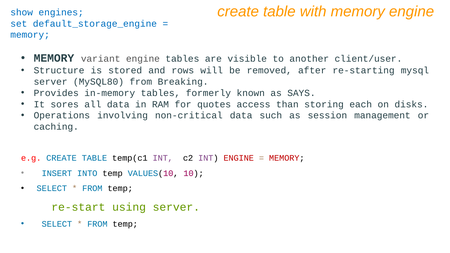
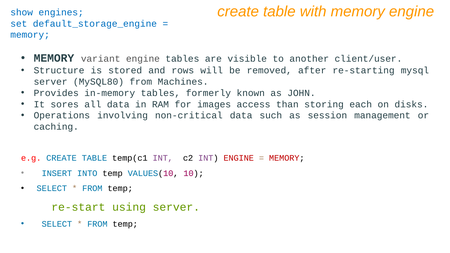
Breaking: Breaking -> Machines (183, 82)
SAYS: SAYS -> JOHN (301, 93)
quotes: quotes -> images (214, 104)
